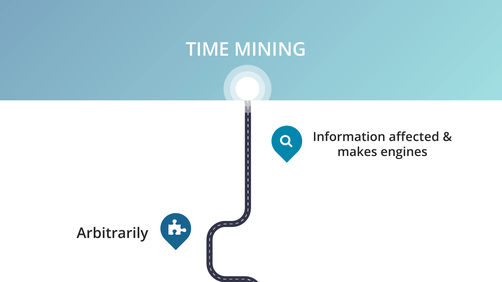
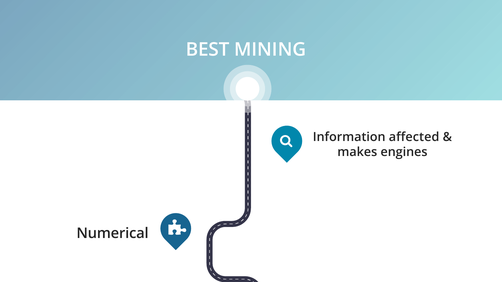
TIME: TIME -> BEST (208, 50)
Arbitrarily: Arbitrarily -> Numerical (113, 234)
